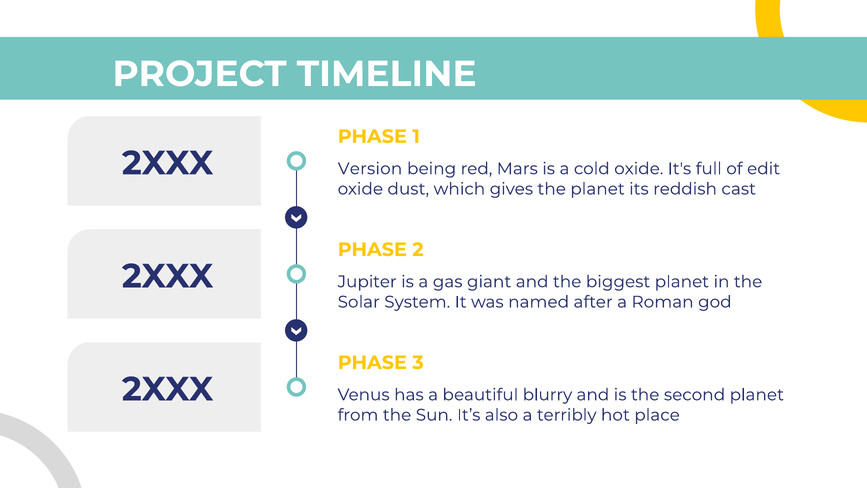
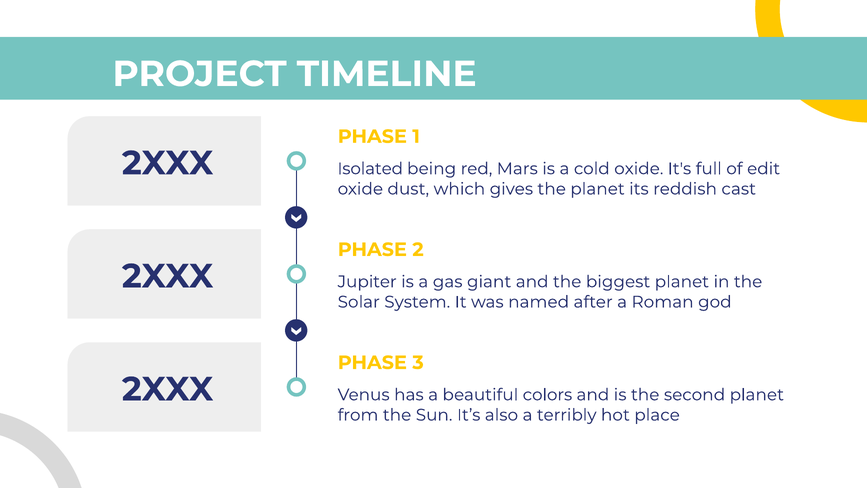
Version: Version -> Isolated (370, 169)
blurry: blurry -> colors (547, 395)
